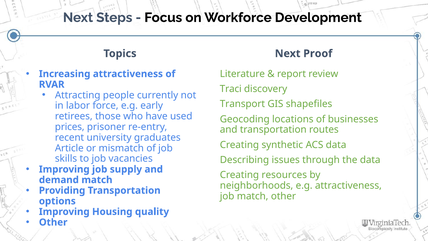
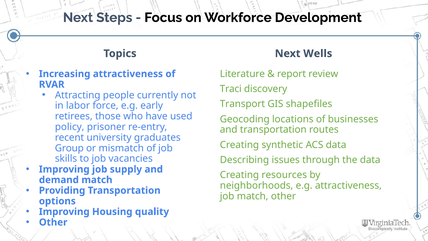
Proof: Proof -> Wells (318, 54)
prices: prices -> policy (70, 127)
Article: Article -> Group (69, 148)
